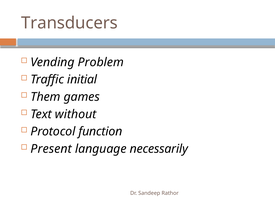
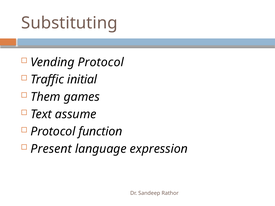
Transducers: Transducers -> Substituting (69, 23)
Vending Problem: Problem -> Protocol (101, 62)
without: without -> assume (76, 114)
necessarily: necessarily -> expression (159, 149)
